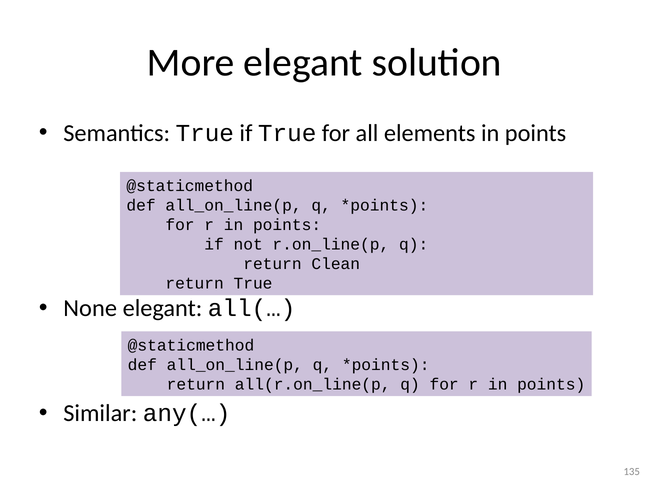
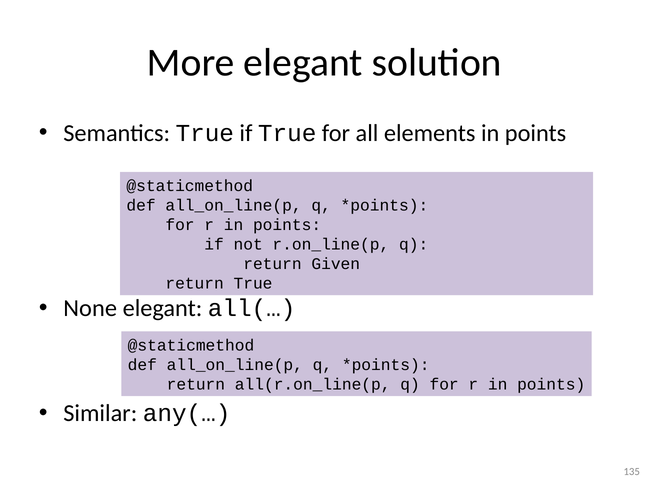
Clean: Clean -> Given (336, 264)
